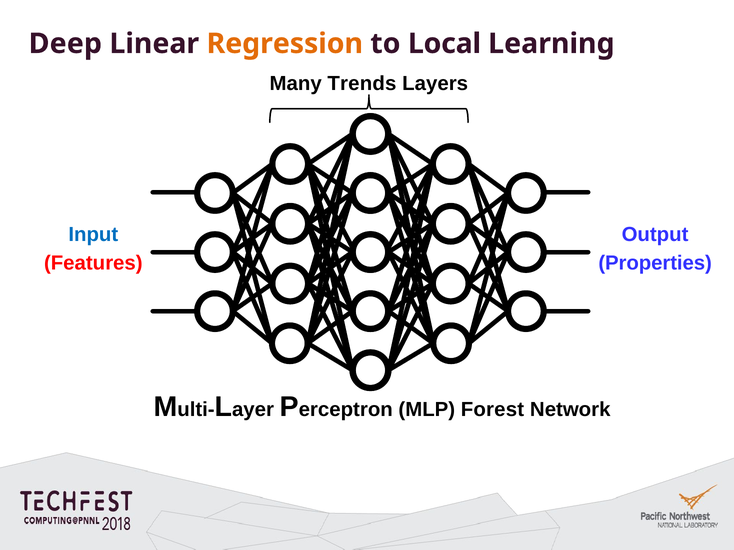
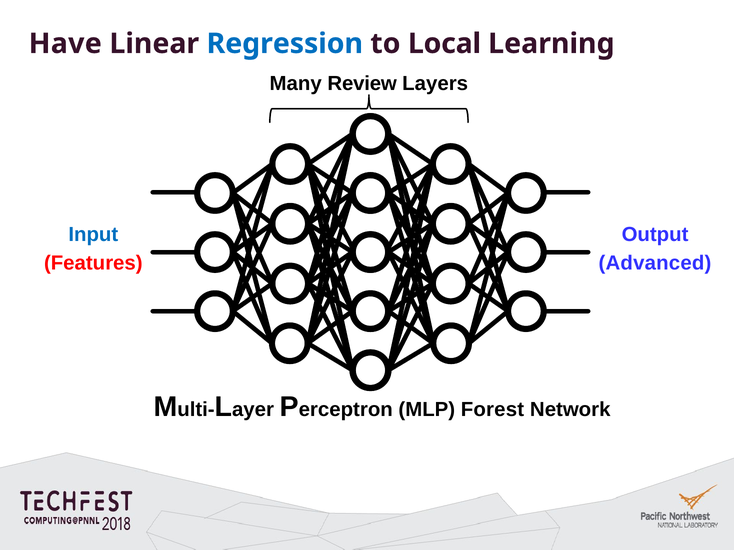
Deep: Deep -> Have (65, 44)
Regression colour: orange -> blue (285, 44)
Trends: Trends -> Review (362, 84)
Properties: Properties -> Advanced (655, 263)
